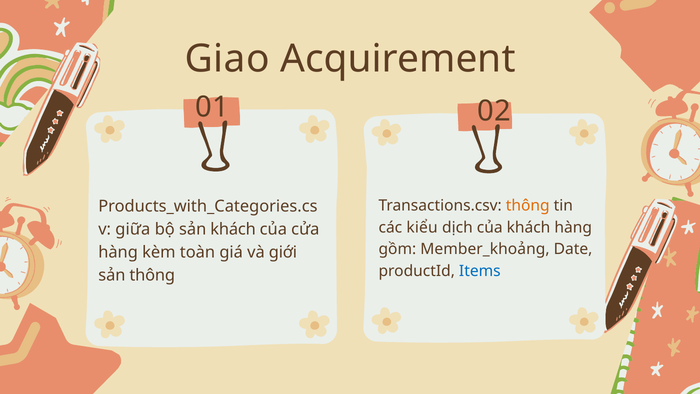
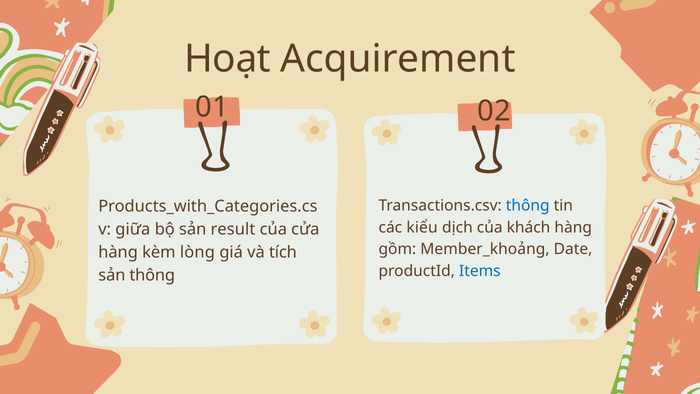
Giao: Giao -> Hoạt (228, 59)
thông colour: orange -> blue (528, 205)
sản khách: khách -> result (233, 229)
toàn: toàn -> lòng (197, 252)
giới: giới -> tích (283, 252)
